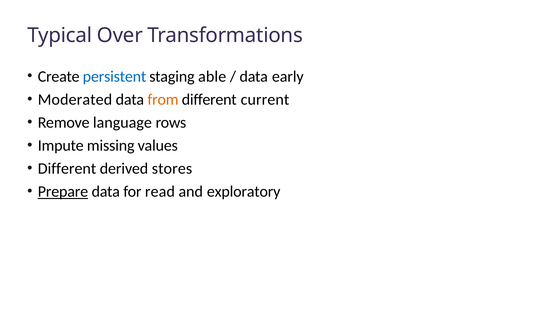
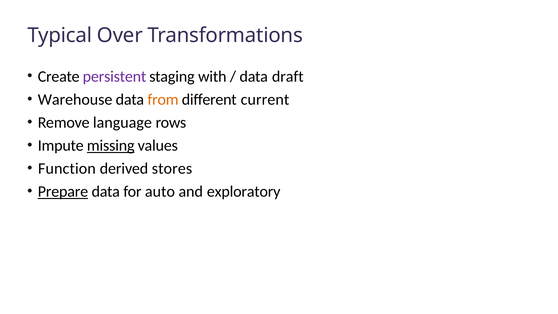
persistent colour: blue -> purple (115, 76)
able: able -> with (212, 76)
early: early -> draft (288, 76)
Moderated: Moderated -> Warehouse (75, 99)
missing underline: none -> present (111, 145)
Different: Different -> Function (67, 168)
read: read -> auto (160, 192)
